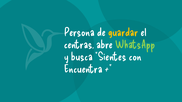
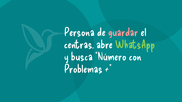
guardar colour: yellow -> pink (123, 32)
Sientes: Sientes -> Número (111, 57)
Encuentra: Encuentra -> Problemas (83, 69)
